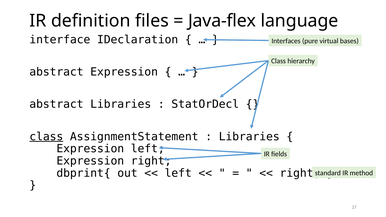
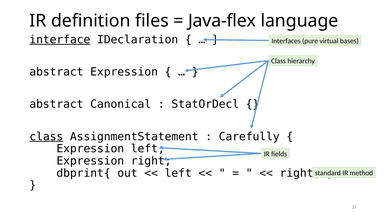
interface underline: none -> present (60, 40)
abstract Libraries: Libraries -> Canonical (121, 104)
Libraries: Libraries -> Carefully (249, 137)
